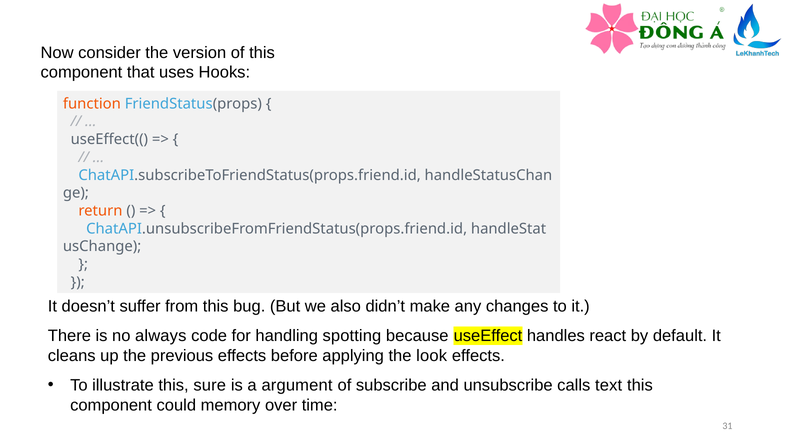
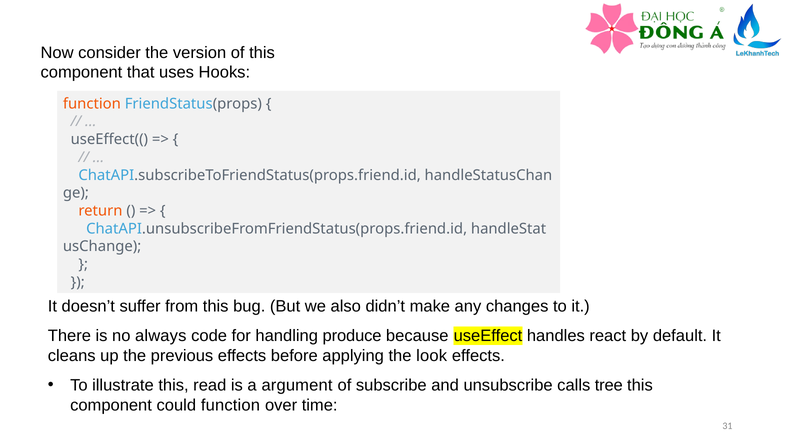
spotting: spotting -> produce (352, 336)
sure: sure -> read (210, 385)
text: text -> tree (609, 385)
could memory: memory -> function (230, 405)
